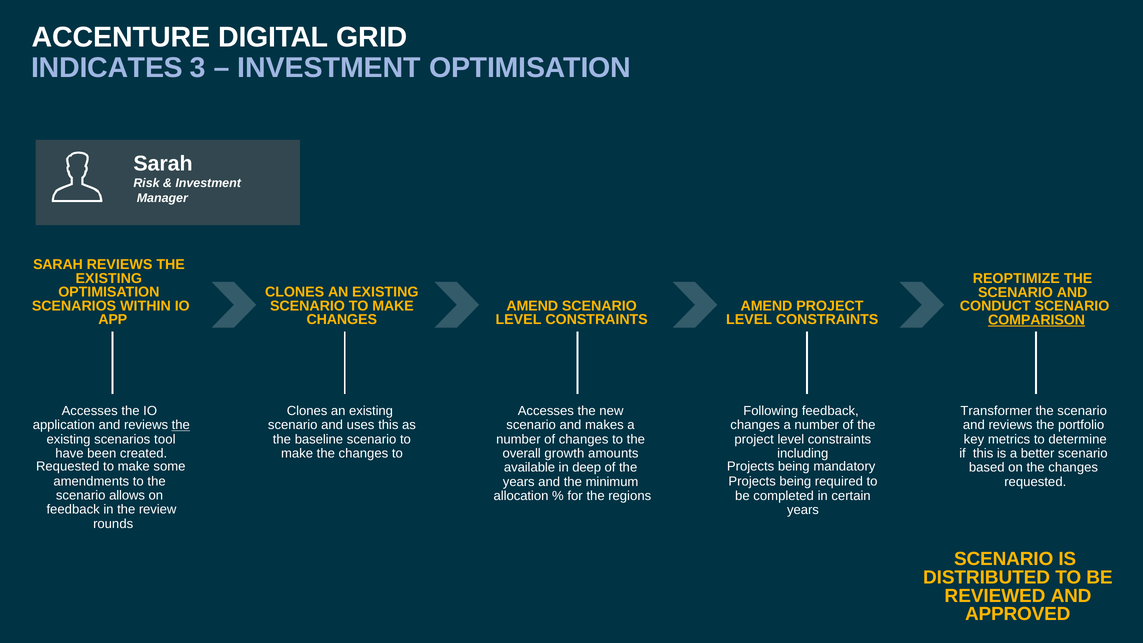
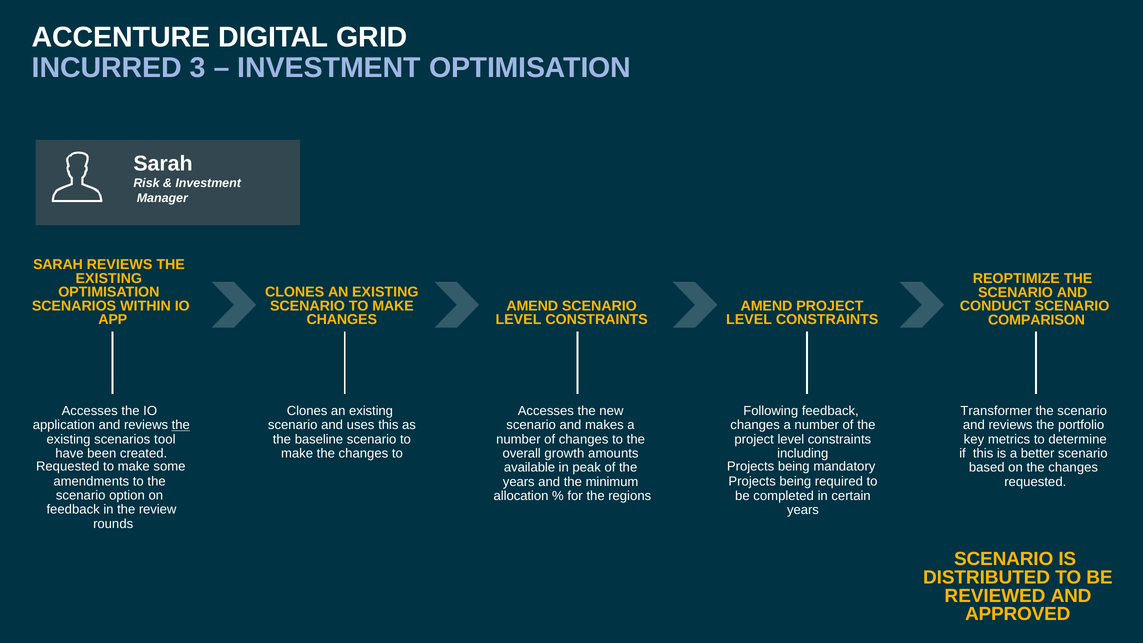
INDICATES: INDICATES -> INCURRED (107, 68)
COMPARISON underline: present -> none (1037, 320)
deep: deep -> peak (587, 467)
allows: allows -> option (127, 495)
